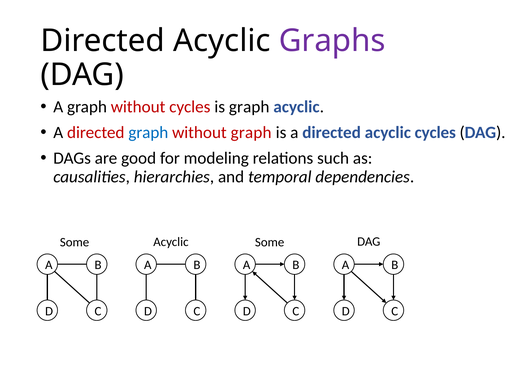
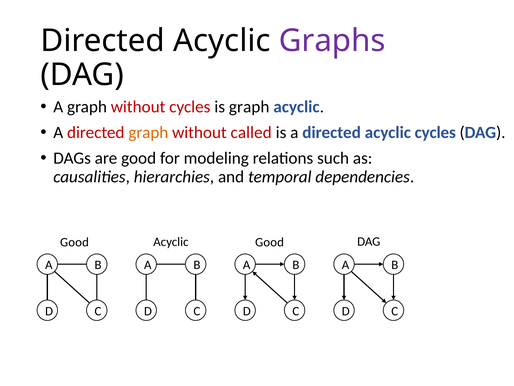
graph colour: blue -> orange (148, 132)
without graph: graph -> called (251, 132)
Some: Some -> Good (74, 242)
Some: Some -> Good (270, 242)
